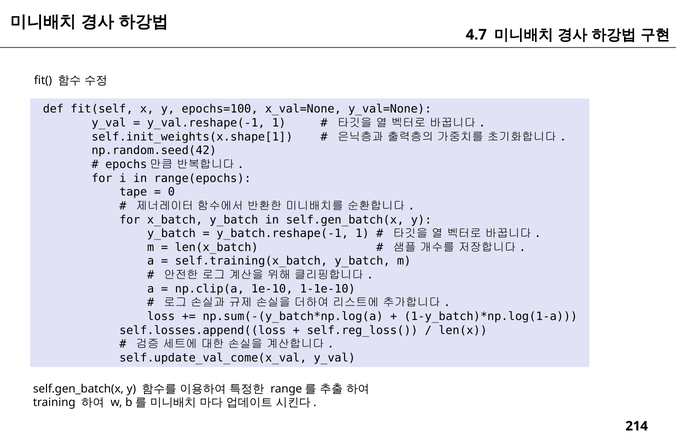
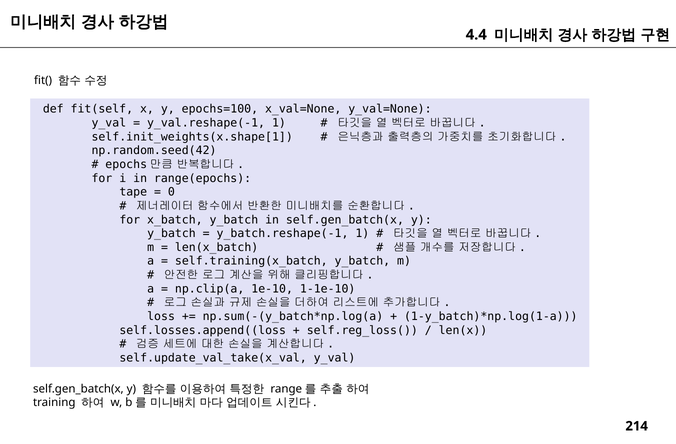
4.7: 4.7 -> 4.4 (476, 35)
self.update_val_come(x_val: self.update_val_come(x_val -> self.update_val_take(x_val (213, 358)
